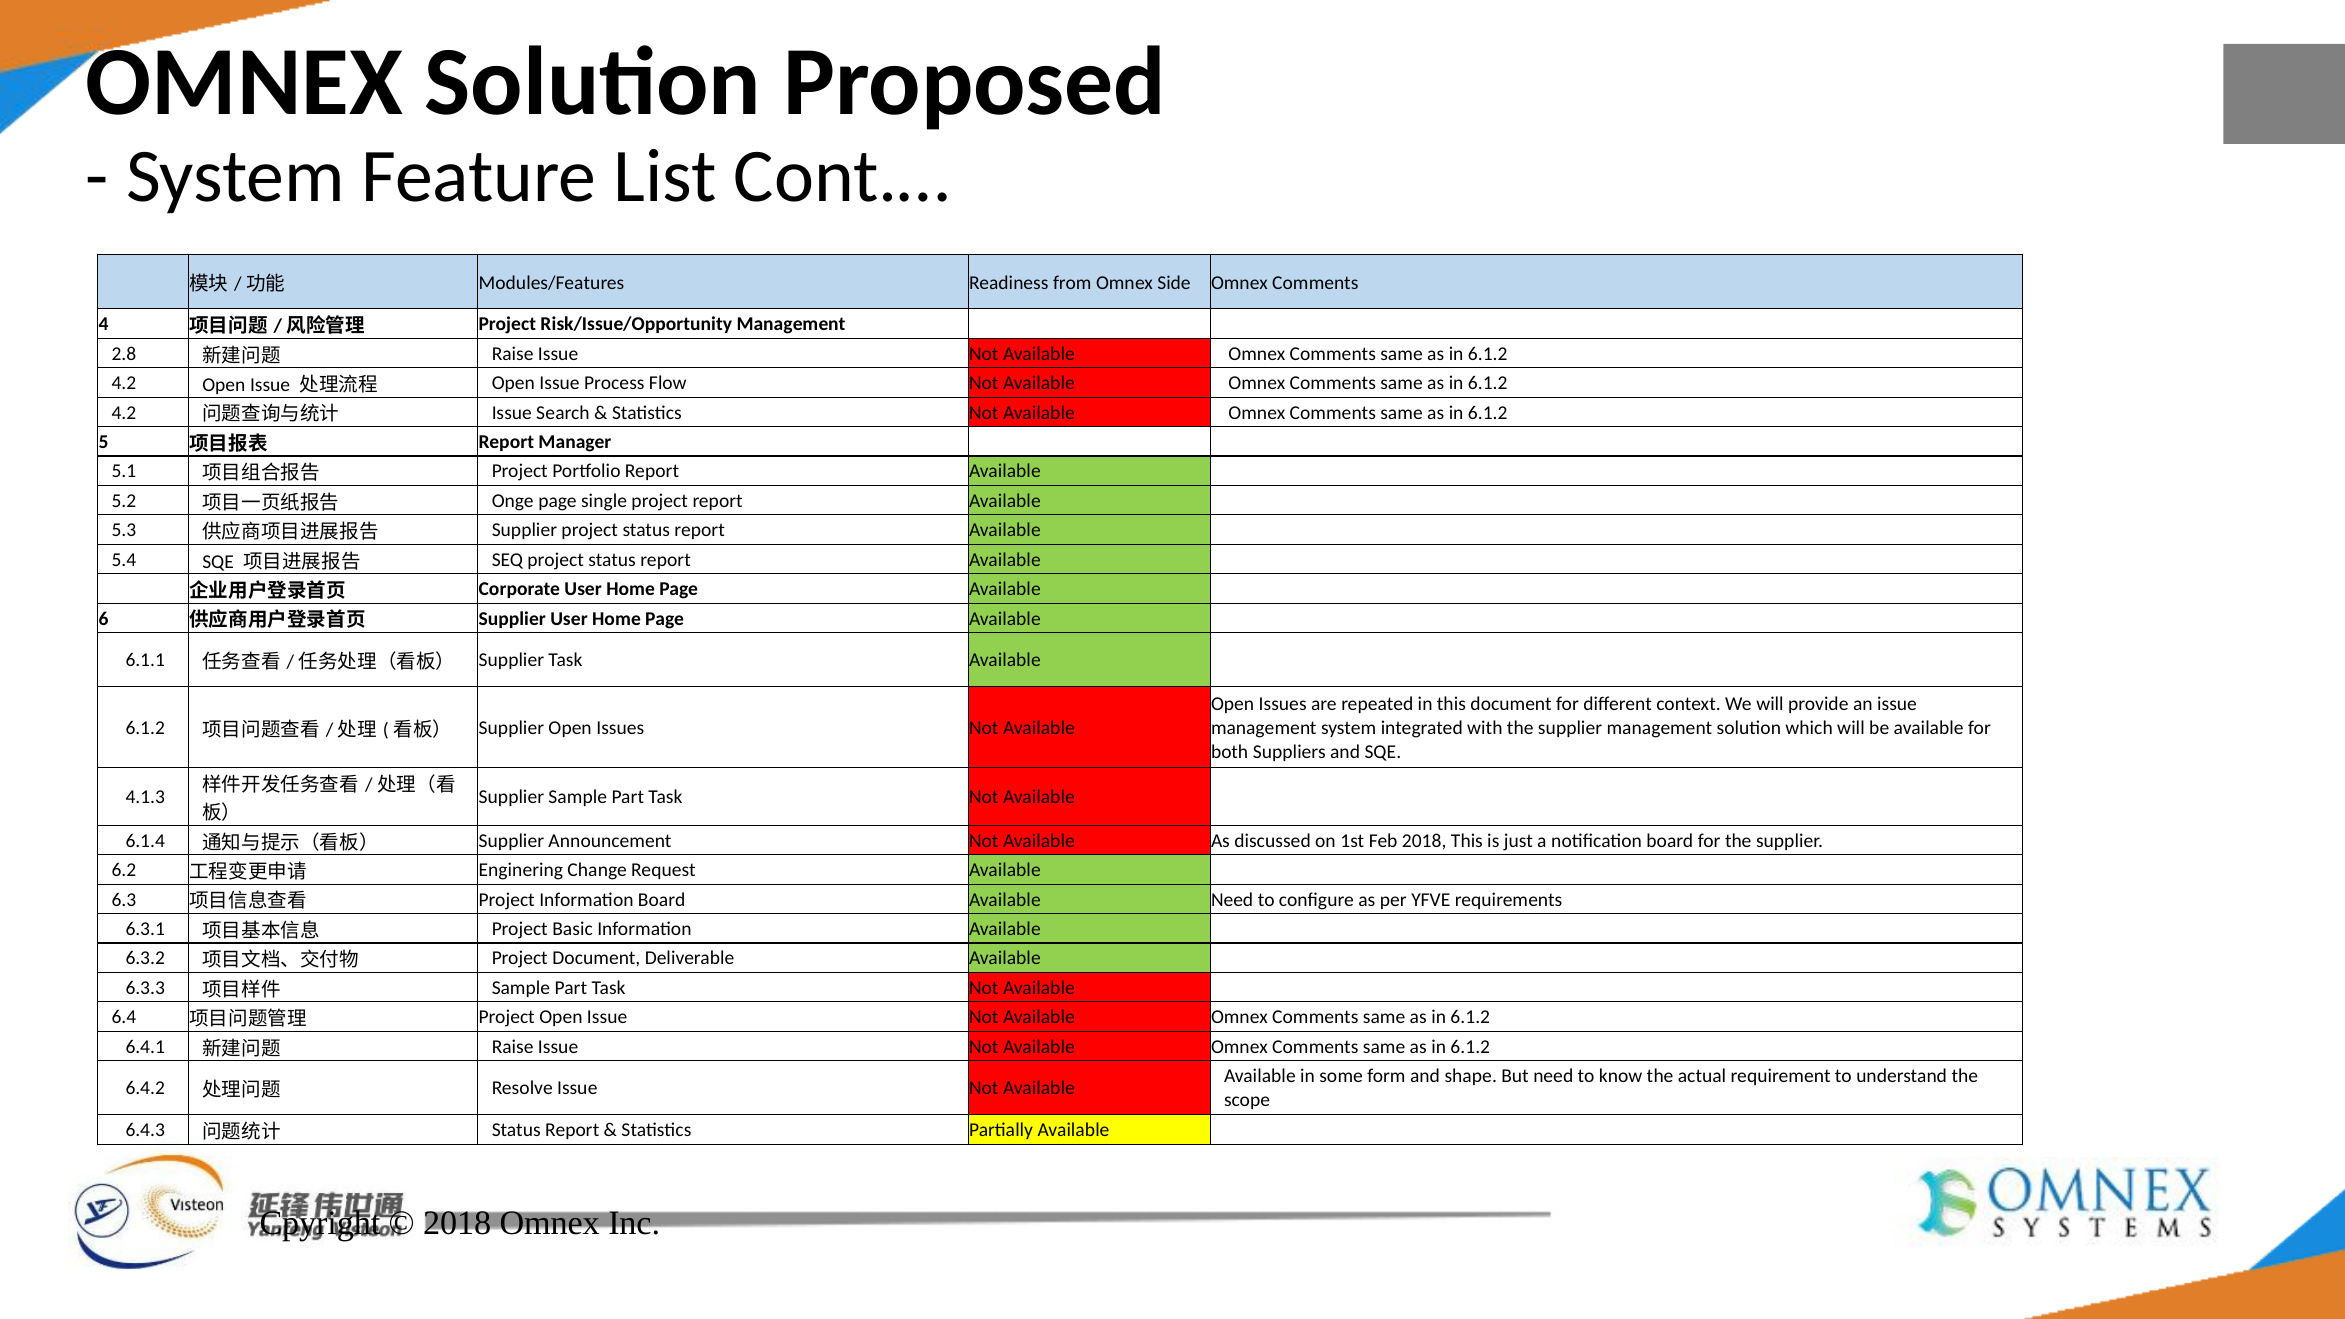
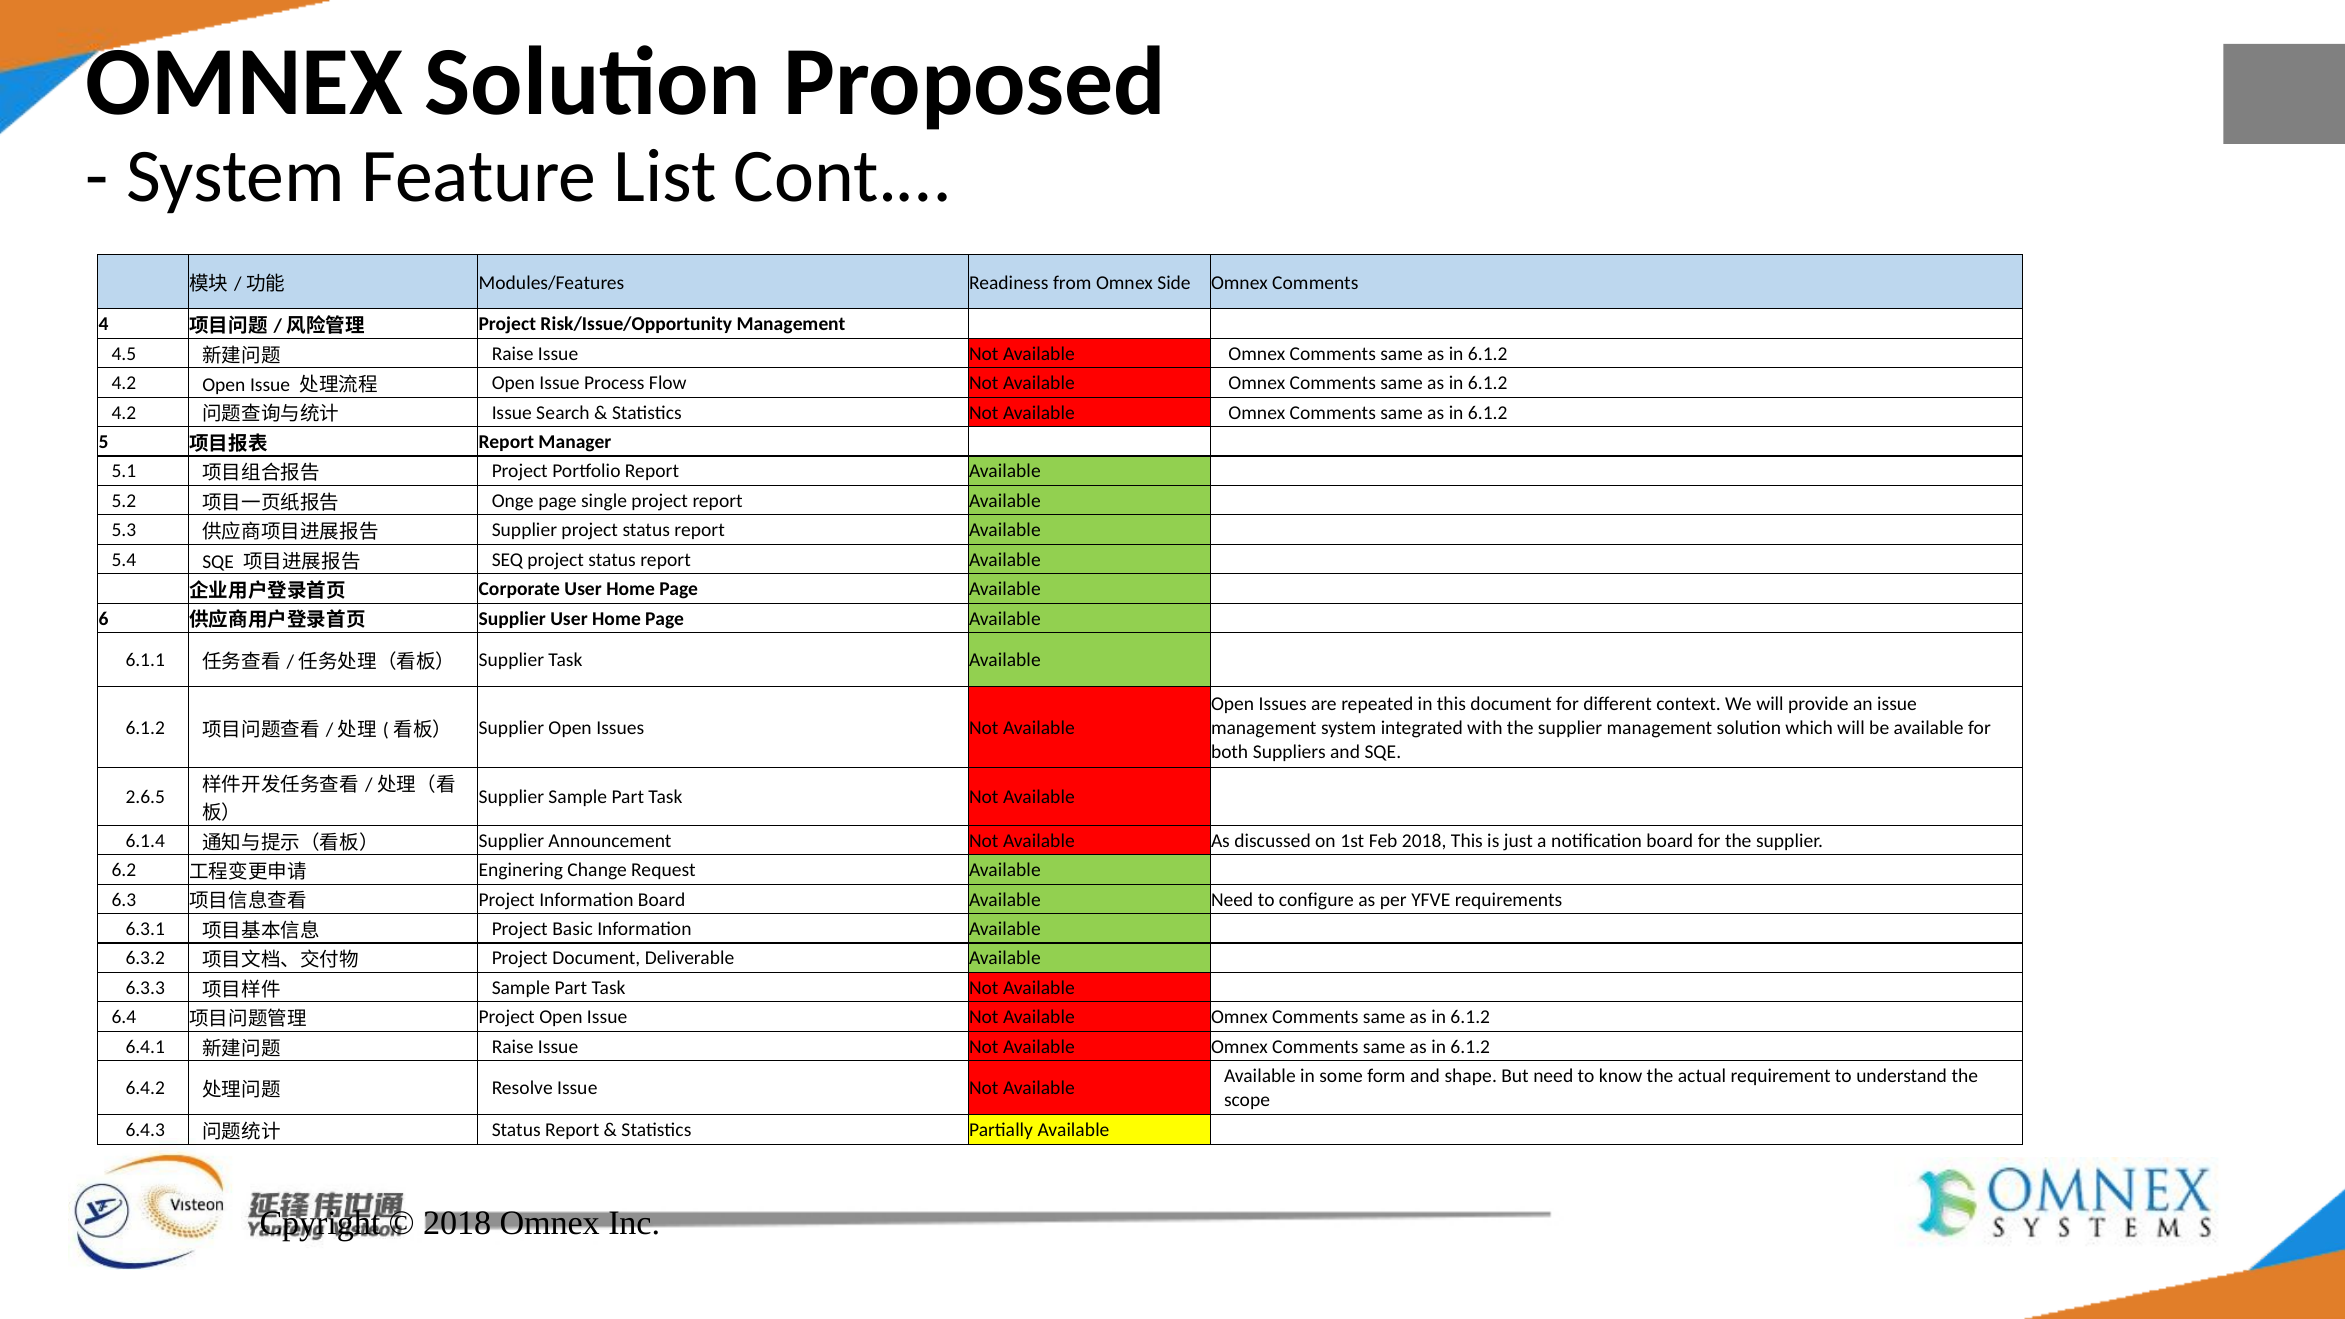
2.8: 2.8 -> 4.5 (124, 354)
4.1.3: 4.1.3 -> 2.6.5 (145, 797)
